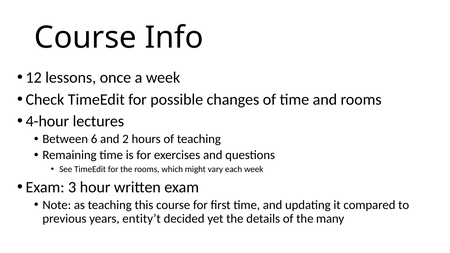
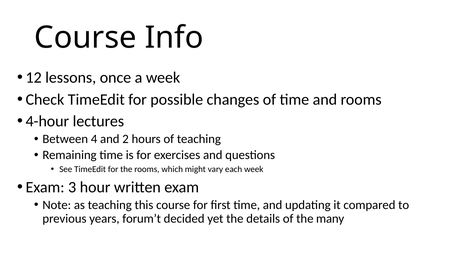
6: 6 -> 4 (94, 139)
entity’t: entity’t -> forum’t (142, 219)
